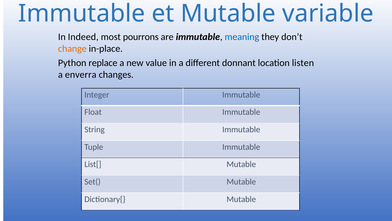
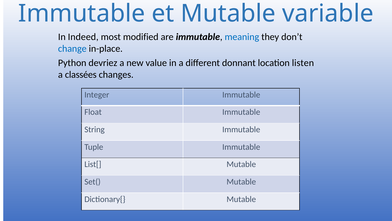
pourrons: pourrons -> modified (141, 37)
change colour: orange -> blue (72, 49)
replace: replace -> devriez (103, 63)
enverra: enverra -> classées (81, 75)
